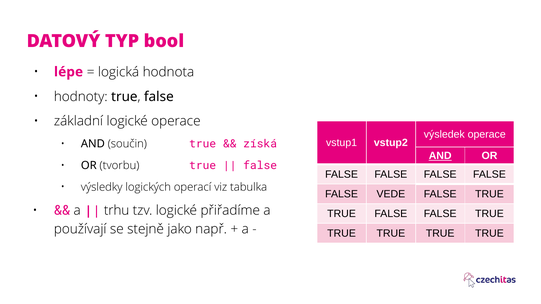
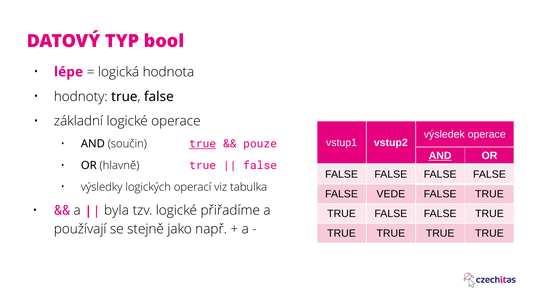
true underline: none -> present (203, 144)
získá: získá -> pouze (260, 144)
tvorbu: tvorbu -> hlavně (119, 166)
trhu: trhu -> byla (116, 211)
